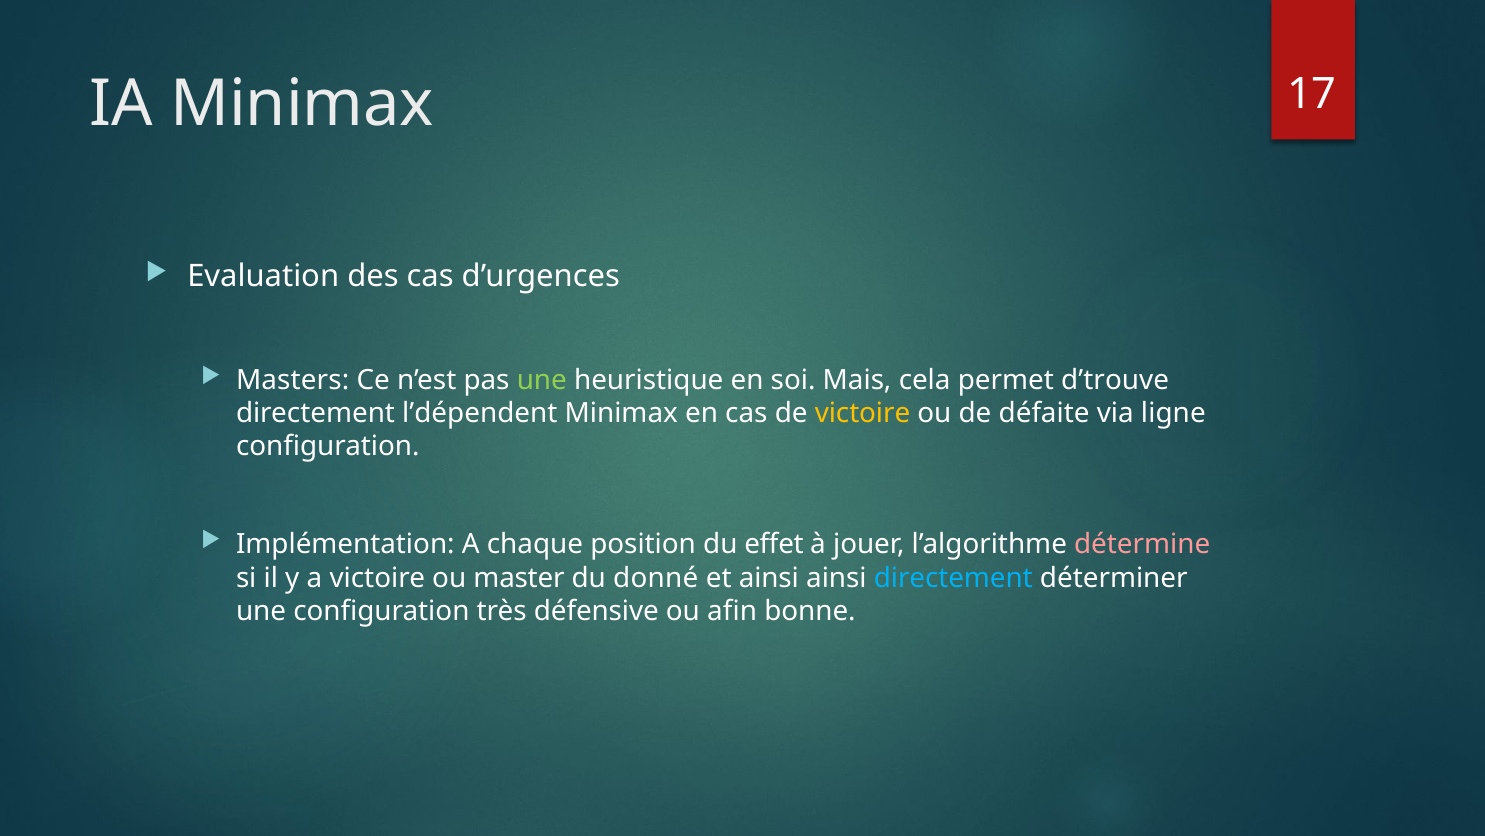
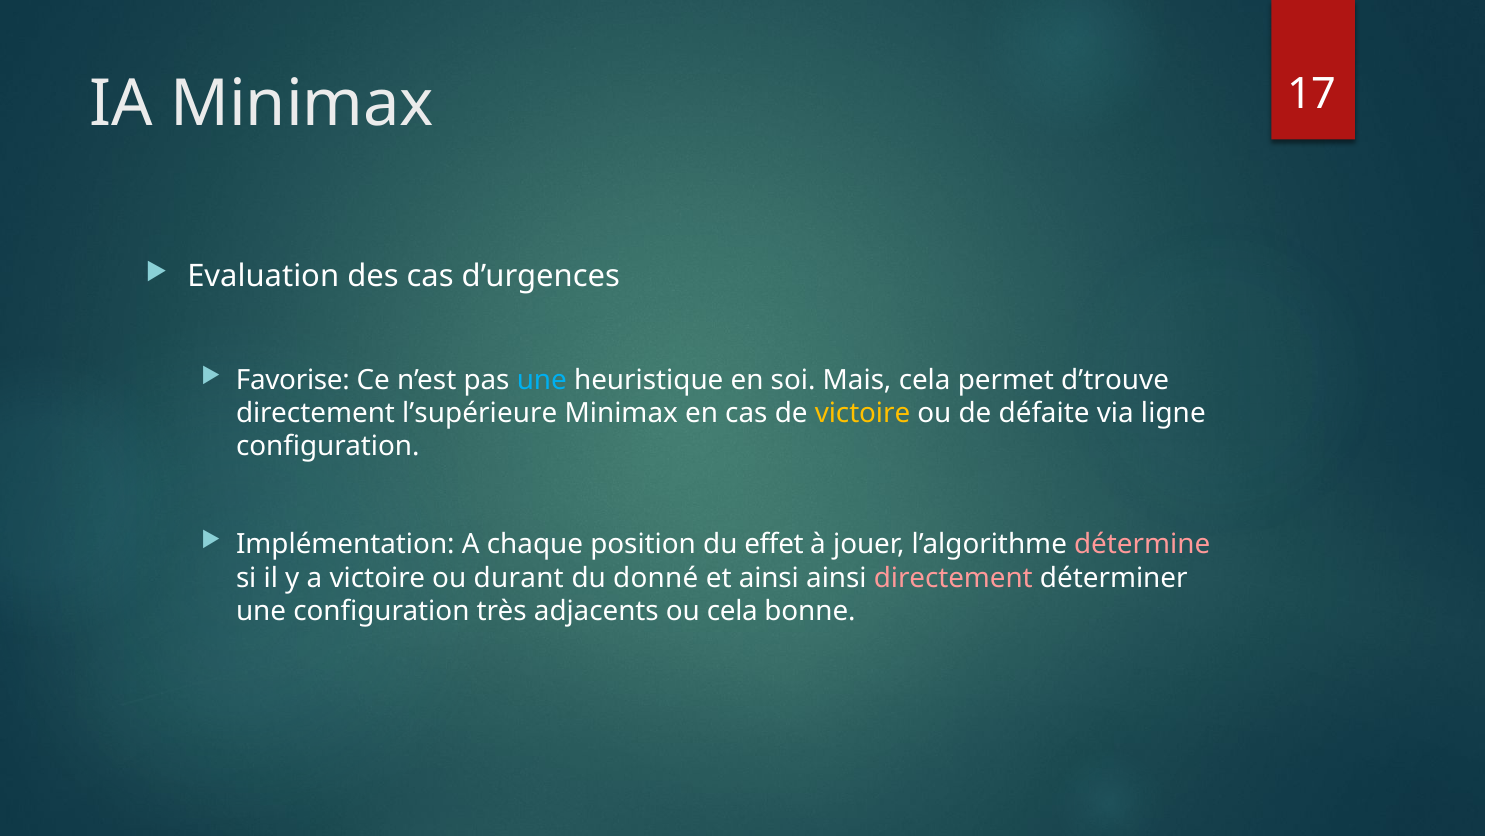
Masters: Masters -> Favorise (293, 380)
une colour: light green -> light blue (542, 380)
l’dépendent: l’dépendent -> l’supérieure (480, 413)
master: master -> durant (519, 578)
directement colour: light blue -> pink (953, 578)
défensive: défensive -> adjacents (596, 611)
ou afin: afin -> cela (732, 611)
